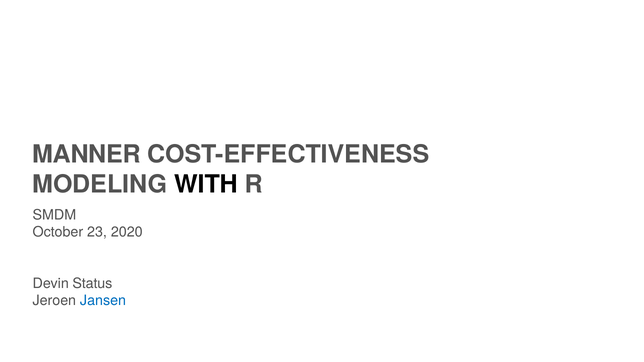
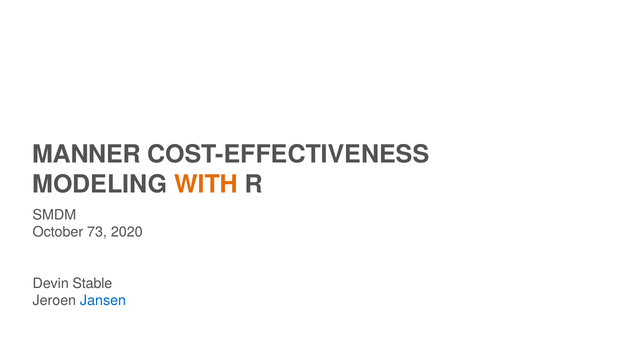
WITH colour: black -> orange (206, 185)
23: 23 -> 73 (97, 232)
Status: Status -> Stable (92, 284)
